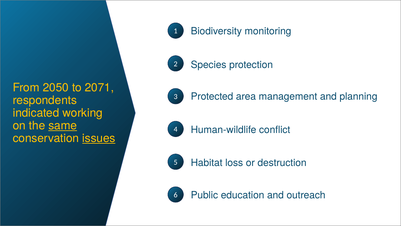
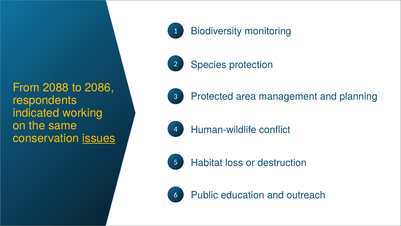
2050: 2050 -> 2088 (56, 87)
2071: 2071 -> 2086 (99, 87)
same underline: present -> none (63, 125)
